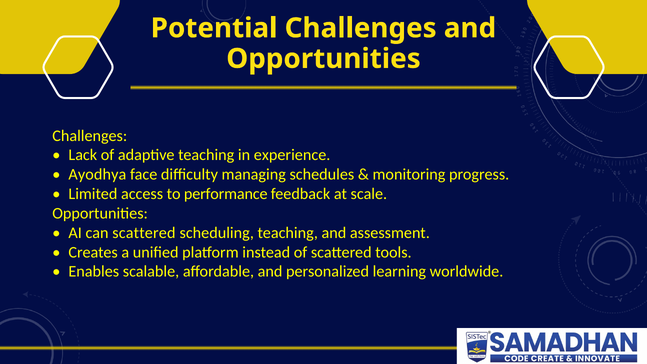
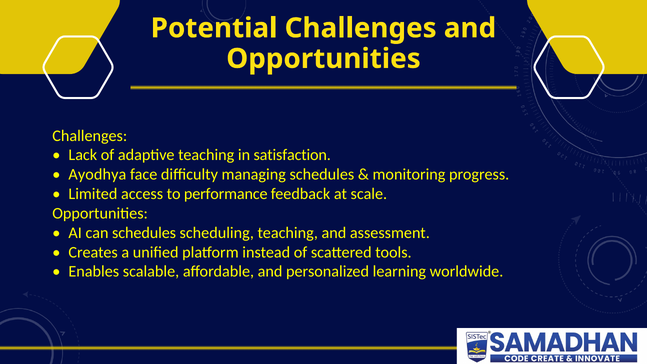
experience: experience -> satisfaction (292, 155)
can scattered: scattered -> schedules (144, 233)
